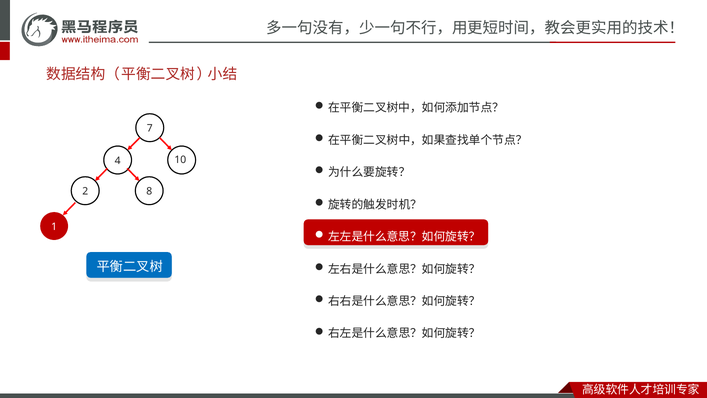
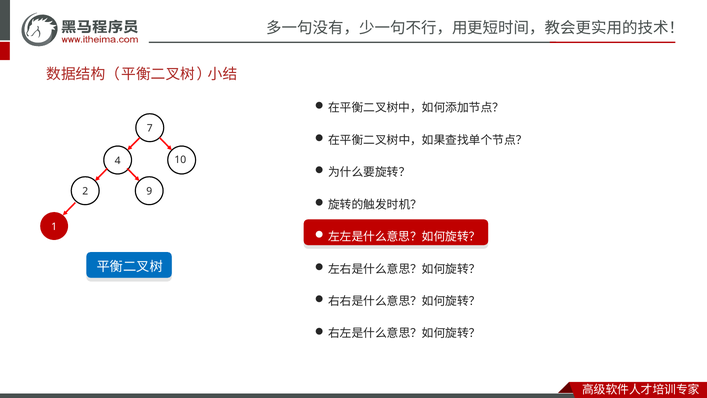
8: 8 -> 9 (149, 191)
